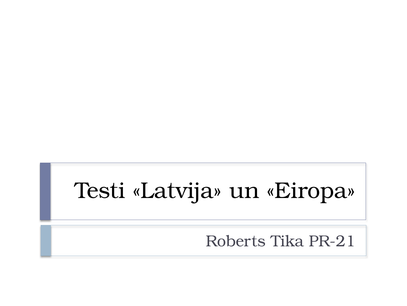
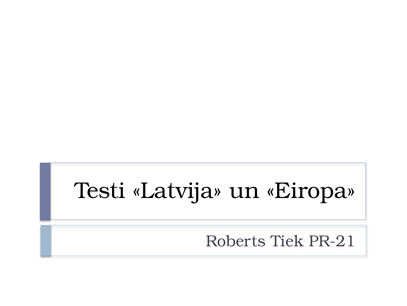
Tika: Tika -> Tiek (287, 241)
